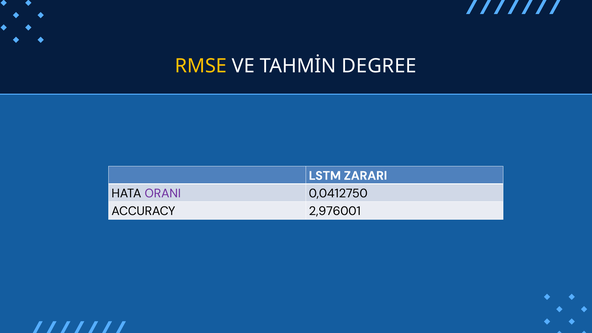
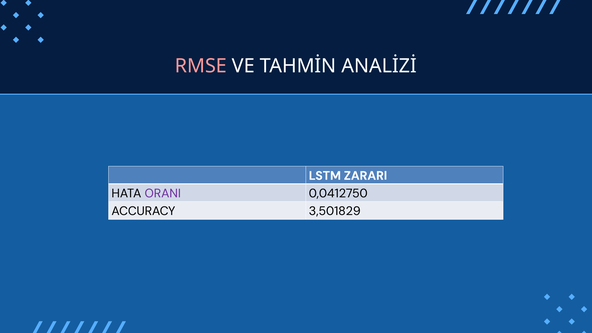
RMSE colour: yellow -> pink (201, 66)
DEGREE: DEGREE -> ANALİZİ (379, 66)
2,976001: 2,976001 -> 3,501829 (335, 211)
